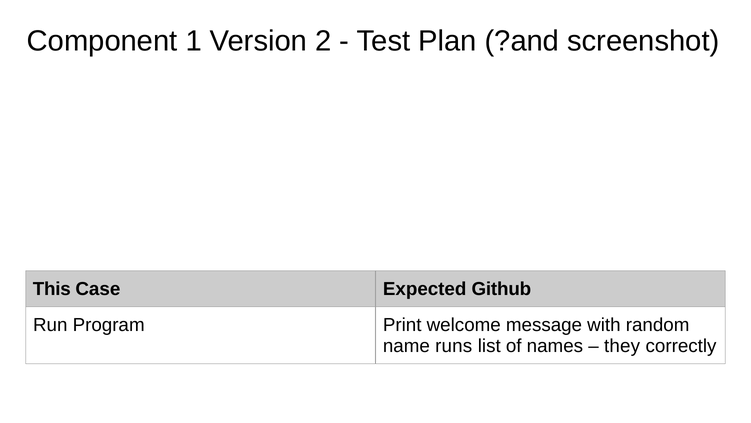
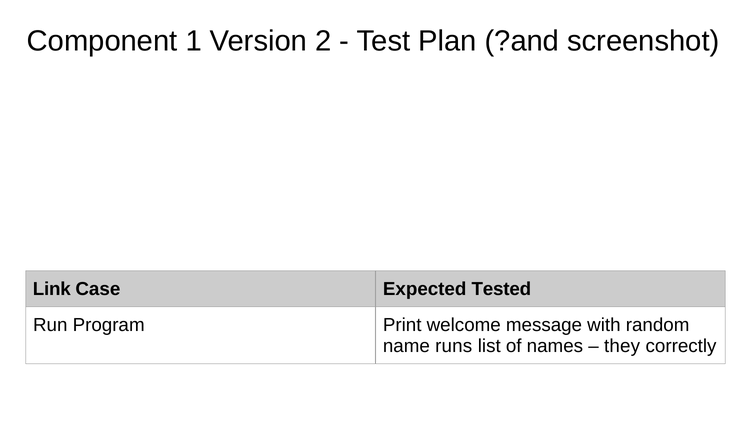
This: This -> Link (52, 289)
Github: Github -> Tested (501, 289)
